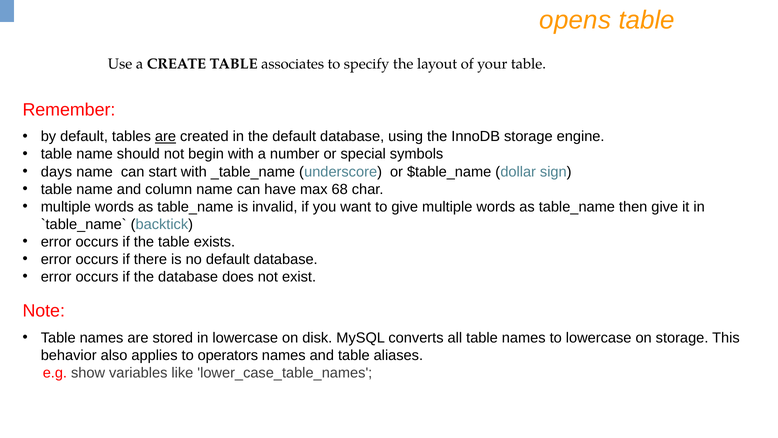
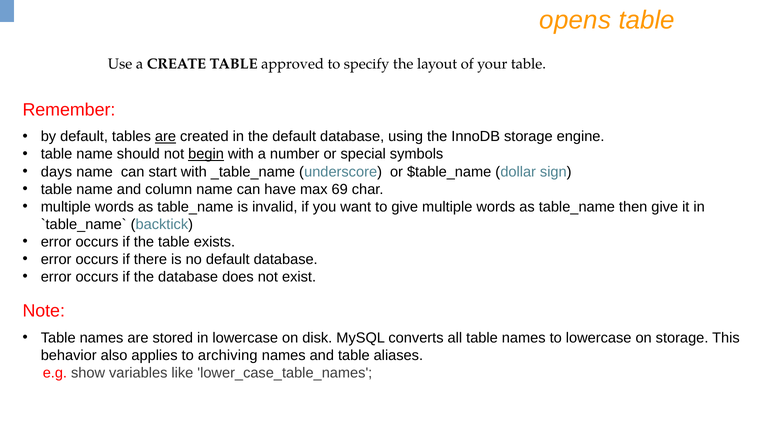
associates: associates -> approved (293, 64)
begin underline: none -> present (206, 154)
68: 68 -> 69 (340, 189)
operators: operators -> archiving (228, 355)
